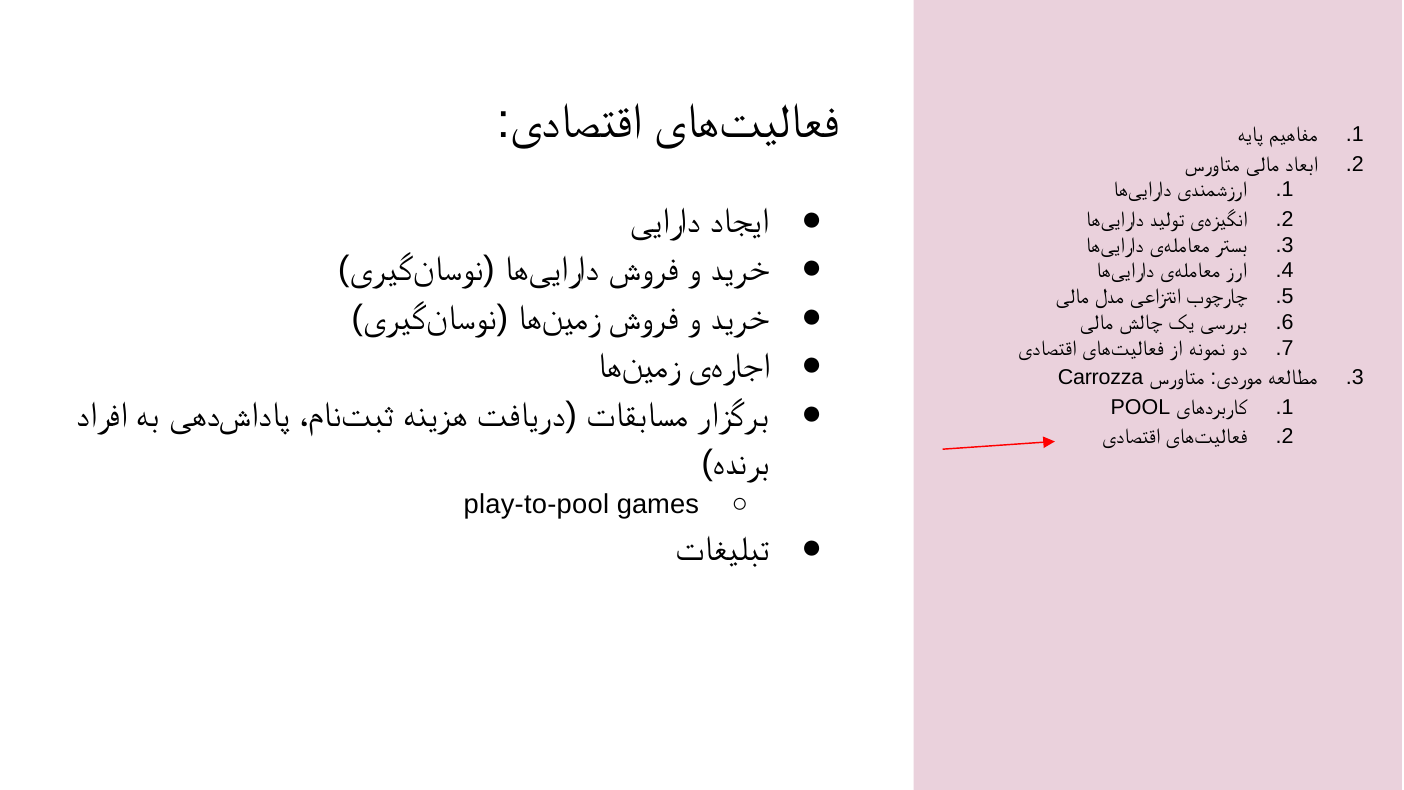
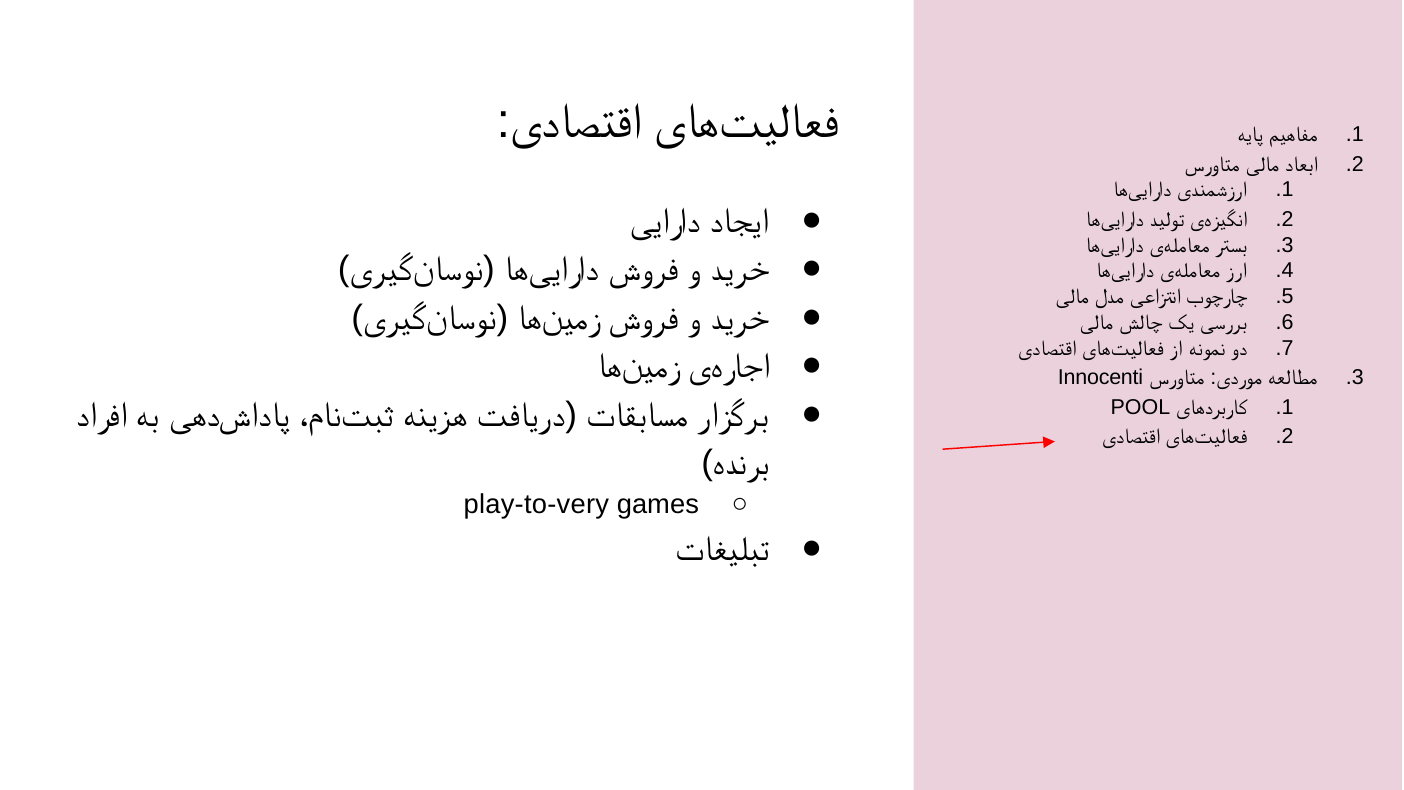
Carrozza: Carrozza -> Innocenti (1101, 378)
play-to-pool: play-to-pool -> play-to-very (536, 505)
